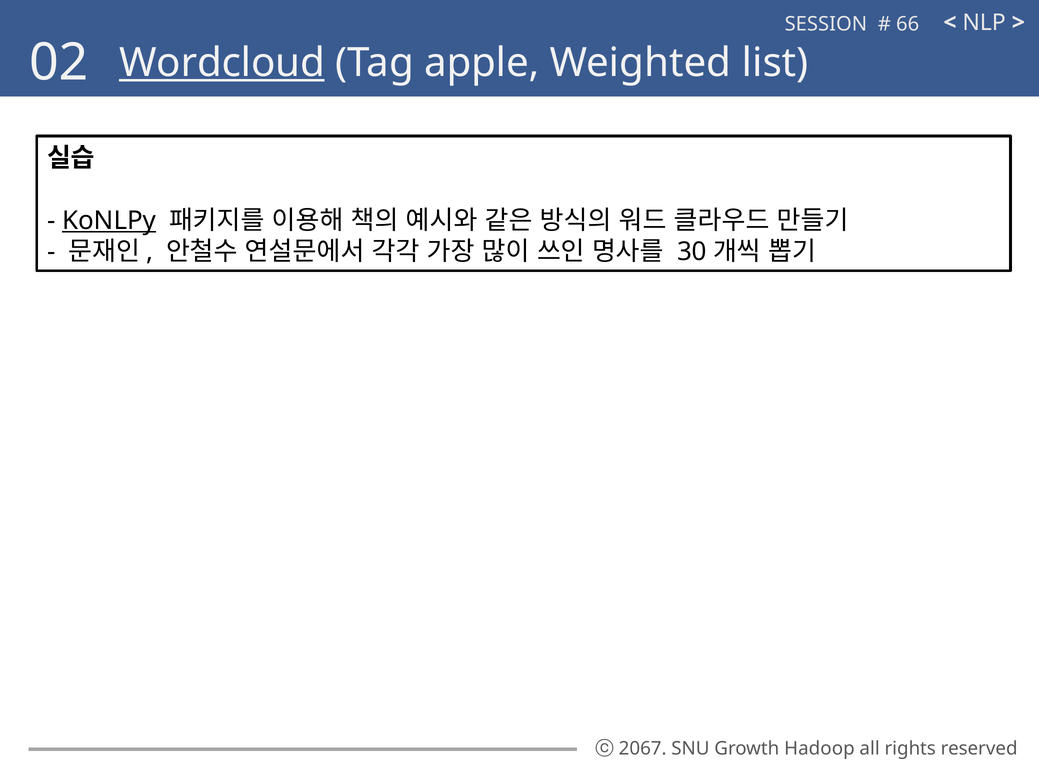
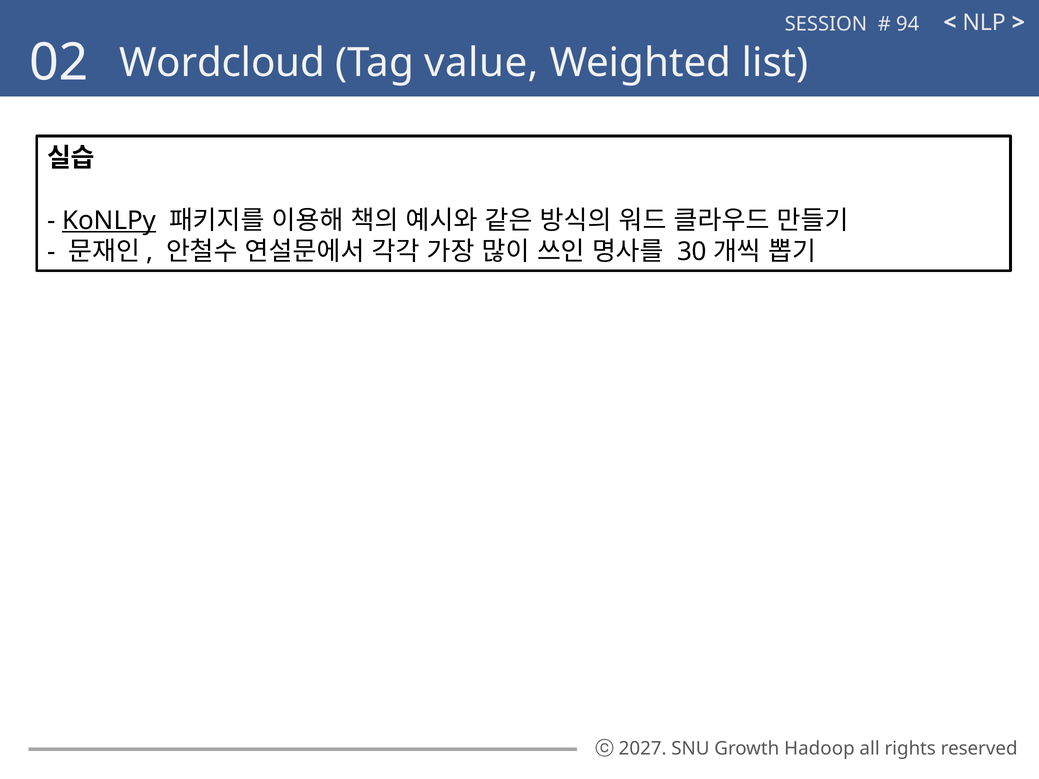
66: 66 -> 94 (908, 24)
Wordcloud underline: present -> none (222, 63)
apple: apple -> value (482, 63)
2067: 2067 -> 2027 (643, 749)
